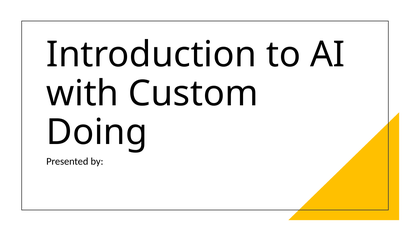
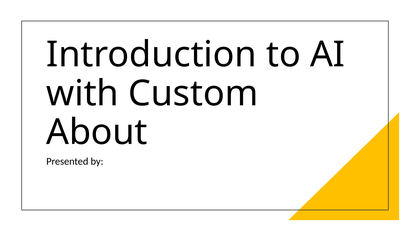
Doing: Doing -> About (97, 132)
